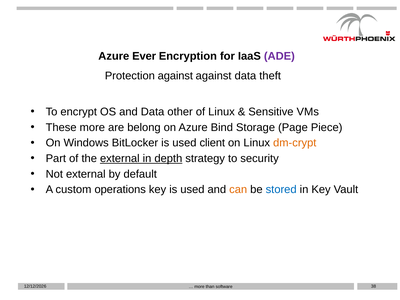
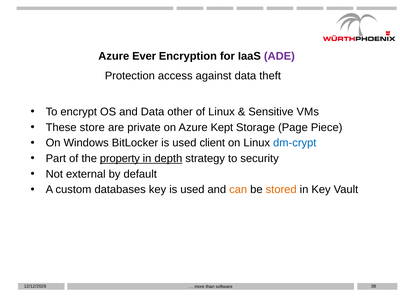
Protection against: against -> access (175, 76)
These more: more -> store (92, 127)
belong: belong -> private (144, 127)
Bind: Bind -> Kept (222, 127)
dm-crypt colour: orange -> blue (295, 143)
the external: external -> property (120, 159)
operations: operations -> databases (120, 190)
stored colour: blue -> orange (281, 190)
